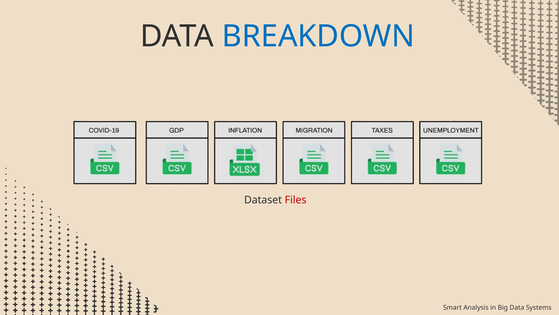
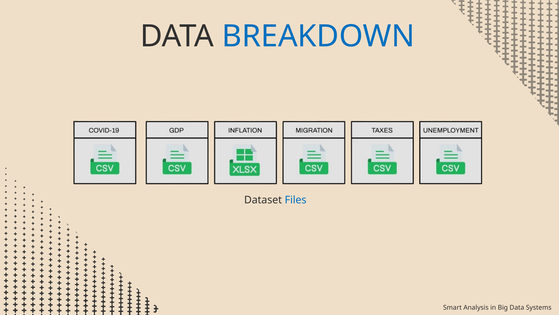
Files colour: red -> blue (296, 200)
